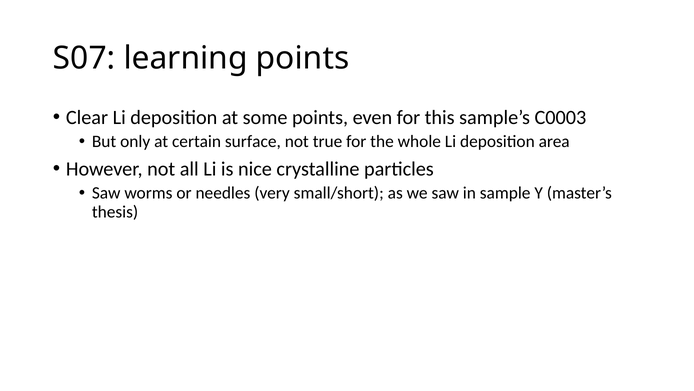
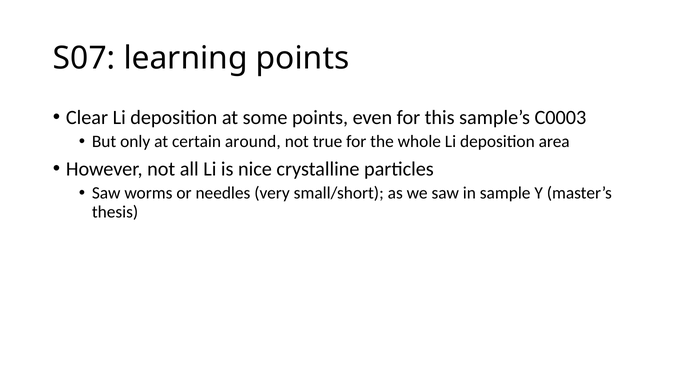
surface: surface -> around (253, 141)
